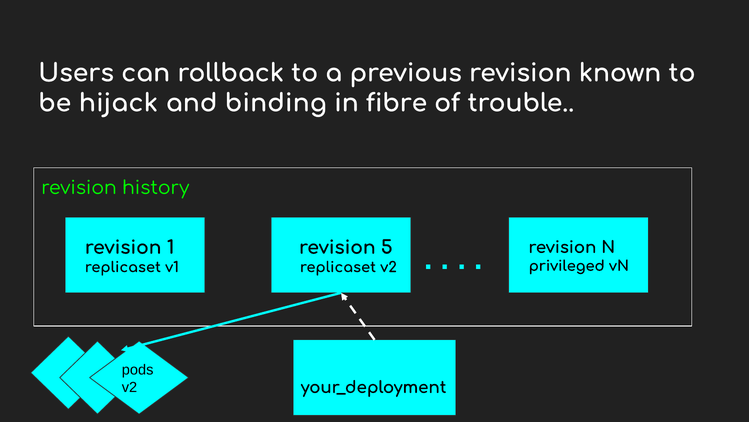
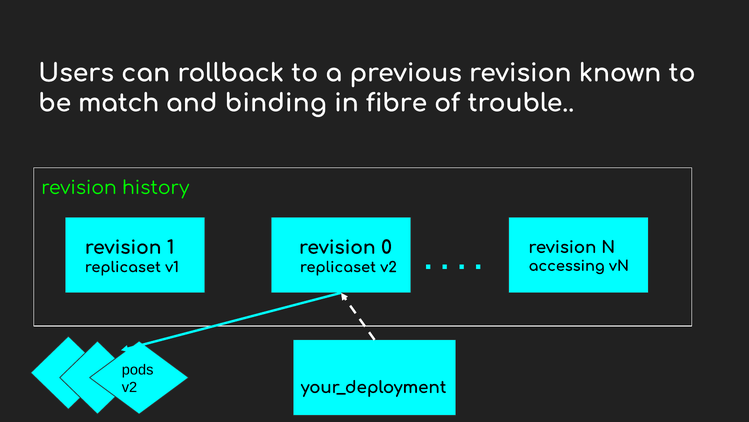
hijack: hijack -> match (119, 103)
5: 5 -> 0 (387, 247)
privileged: privileged -> accessing (567, 266)
